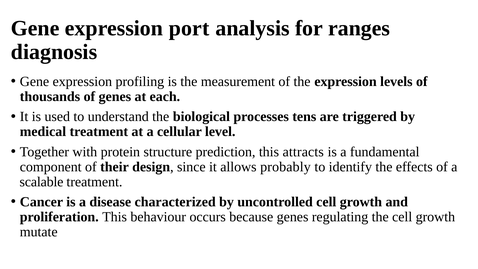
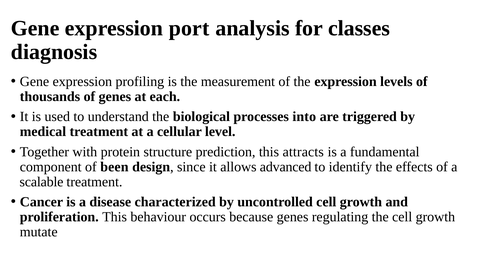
ranges: ranges -> classes (359, 28)
tens: tens -> into (304, 117)
their: their -> been (114, 167)
probably: probably -> advanced (286, 167)
